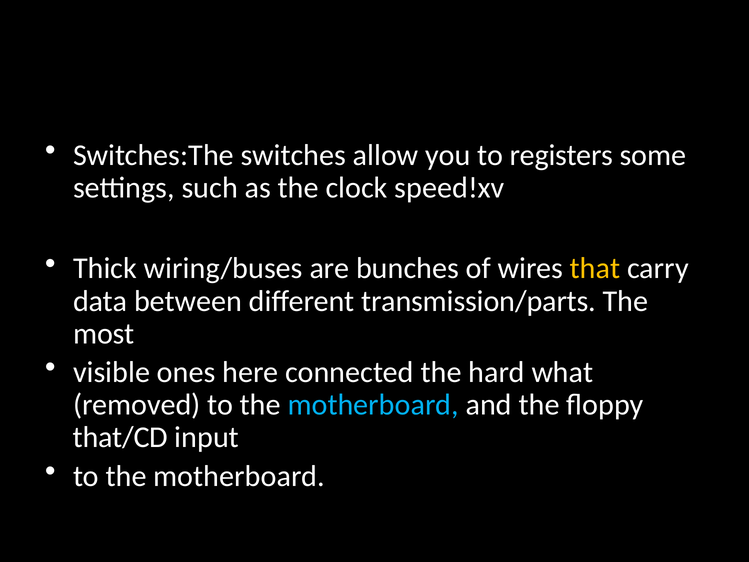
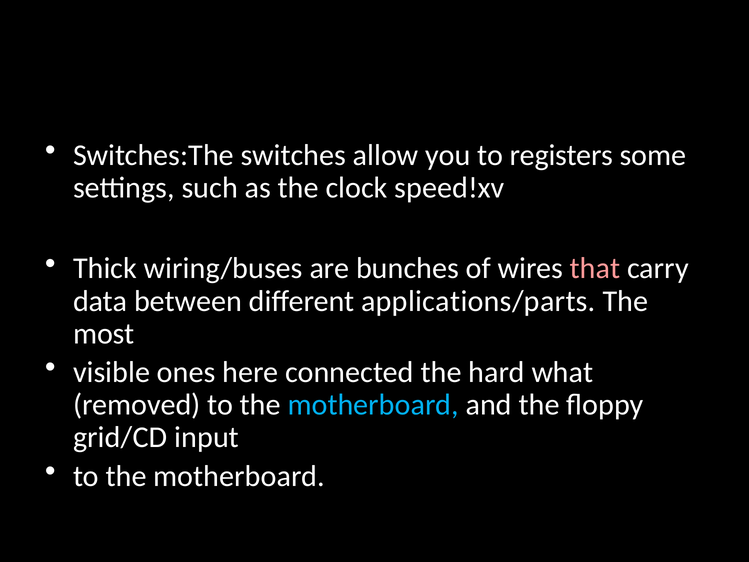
that colour: yellow -> pink (595, 268)
transmission/parts: transmission/parts -> applications/parts (478, 301)
that/CD: that/CD -> grid/CD (120, 437)
